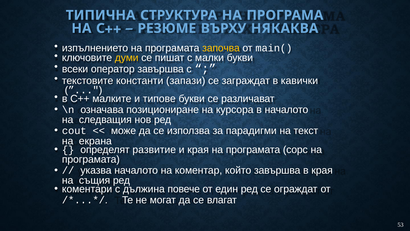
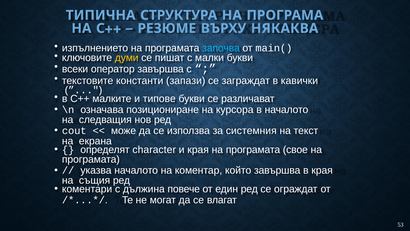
започва colour: yellow -> light blue (221, 48)
парадигми: парадигми -> системния (251, 131)
развитие: развитие -> character (154, 149)
сорс: сорс -> свое (295, 149)
